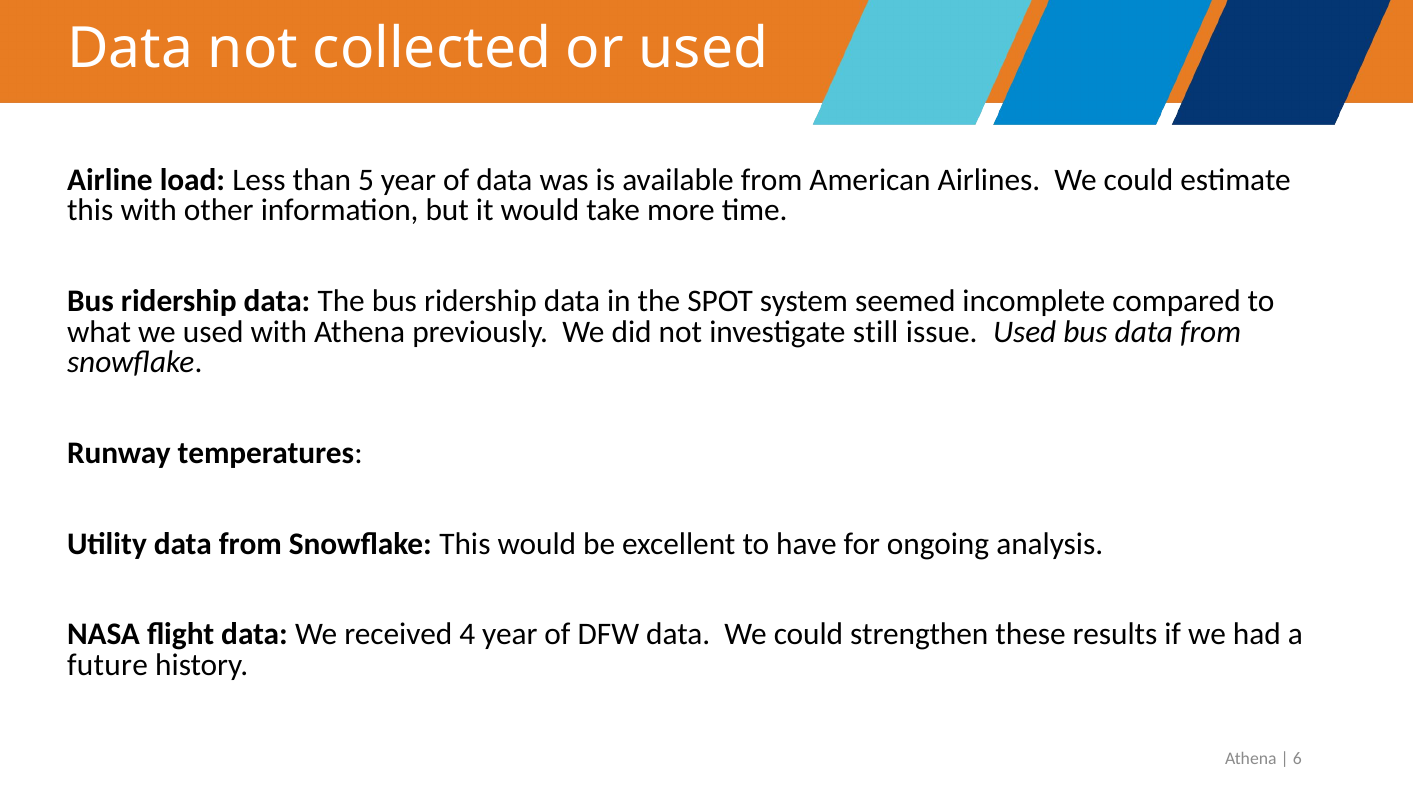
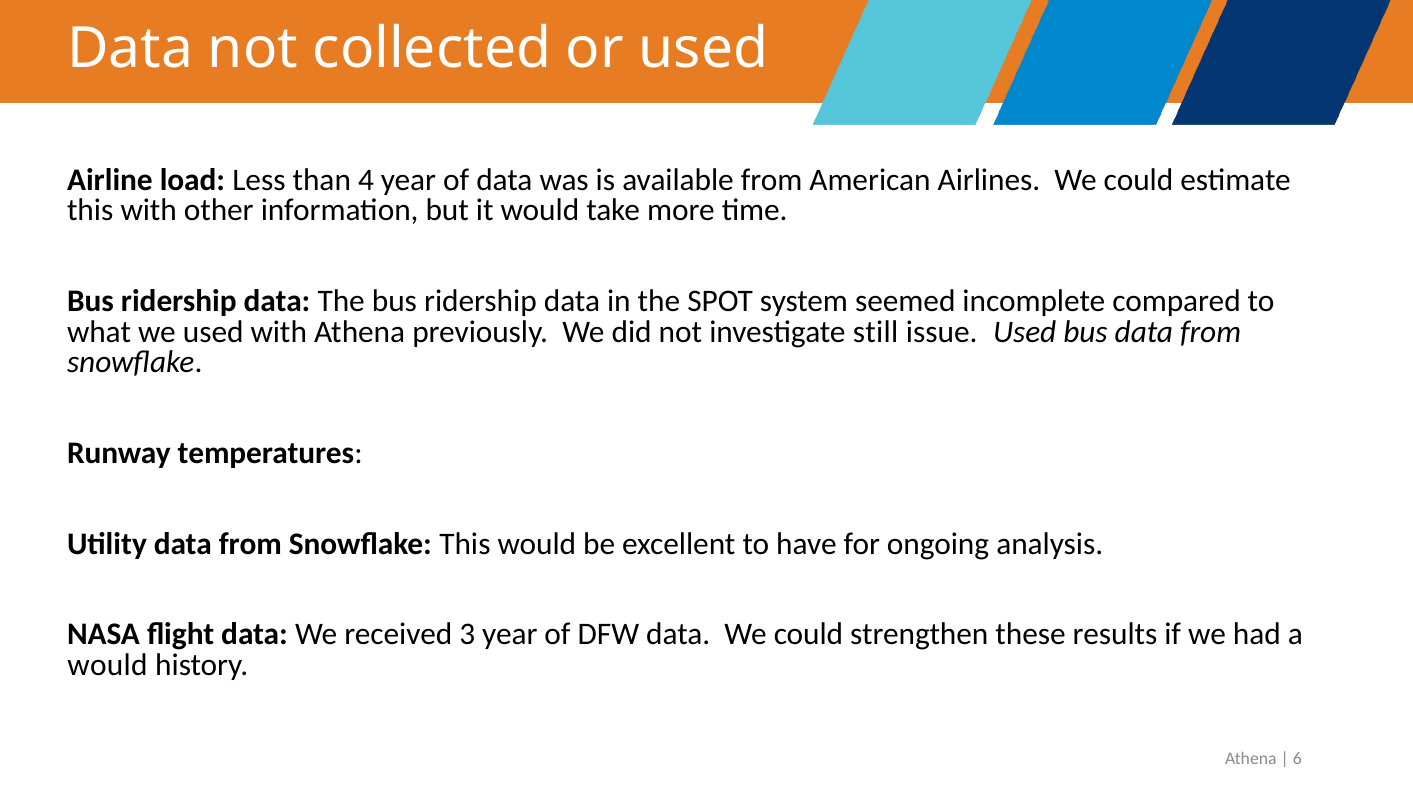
5: 5 -> 4 (366, 180)
4: 4 -> 3 (467, 635)
future: future -> would (107, 666)
